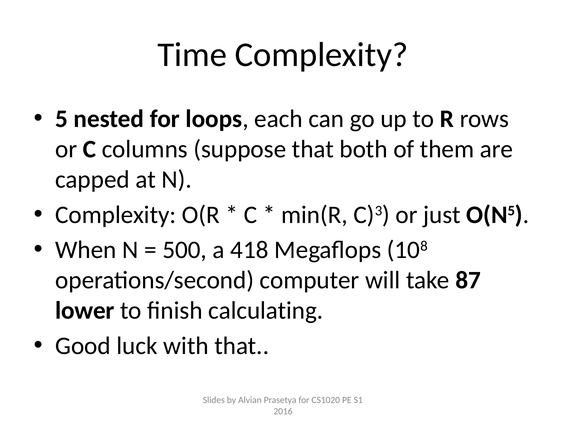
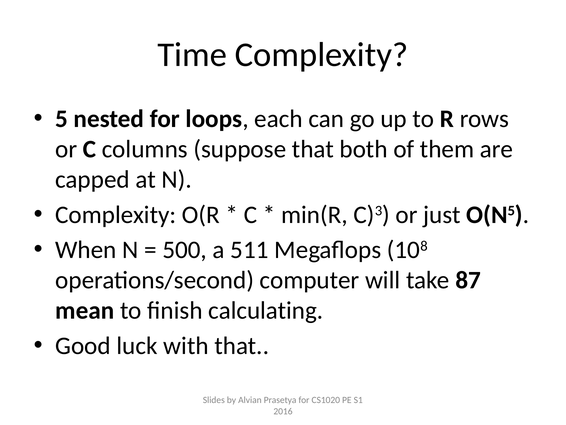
418: 418 -> 511 (249, 250)
lower: lower -> mean (85, 310)
